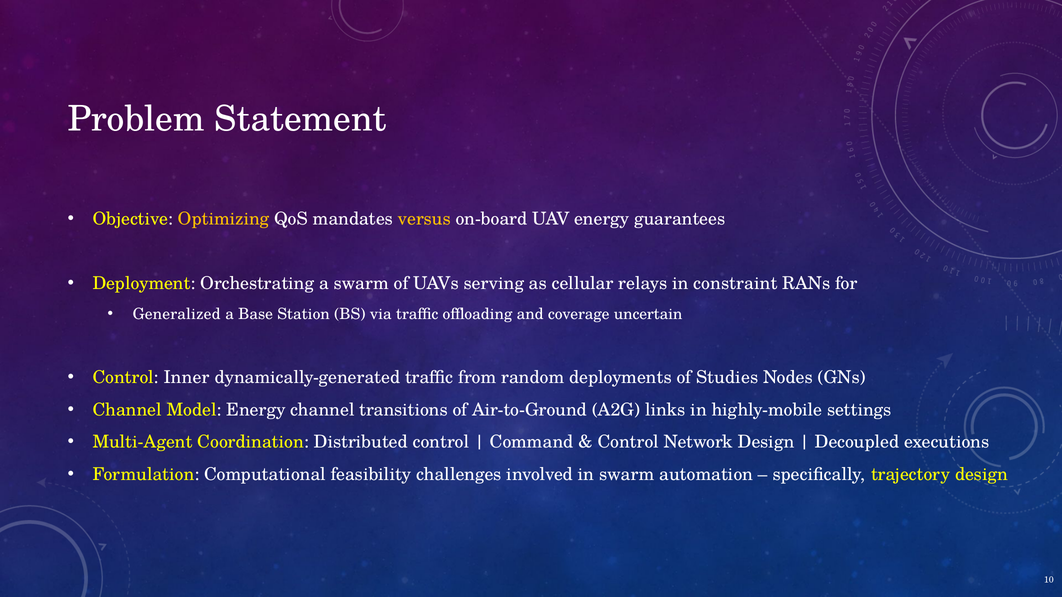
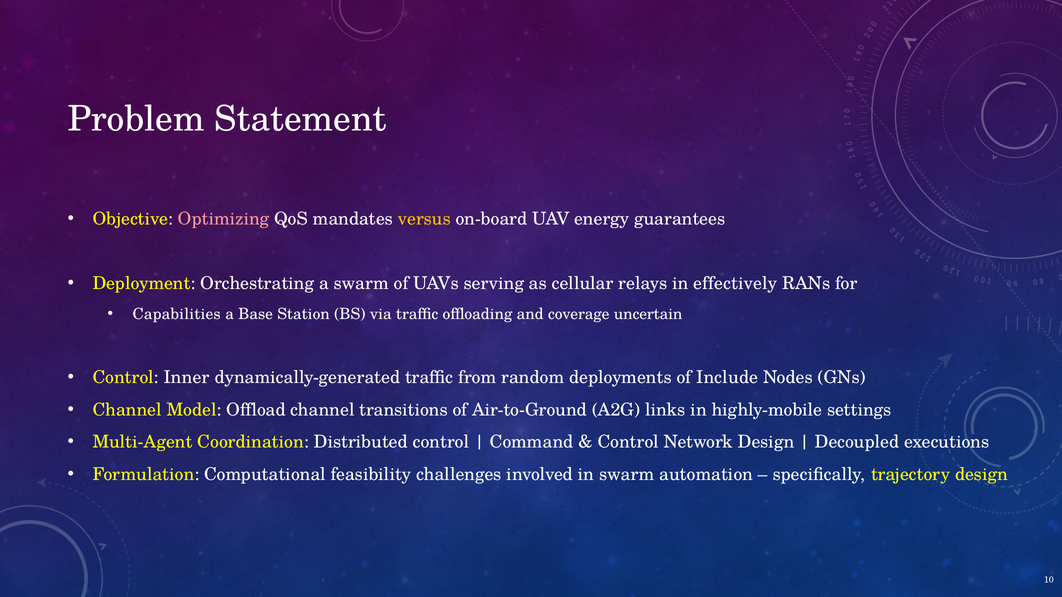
Optimizing colour: yellow -> pink (224, 219)
constraint: constraint -> effectively (735, 283)
Generalized: Generalized -> Capabilities (177, 314)
Studies: Studies -> Include (727, 378)
Model Energy: Energy -> Offload (256, 410)
